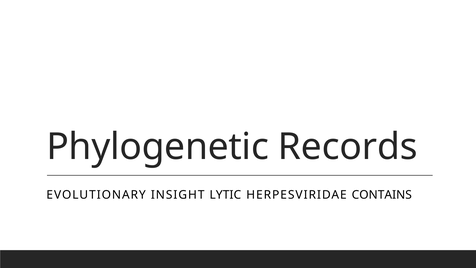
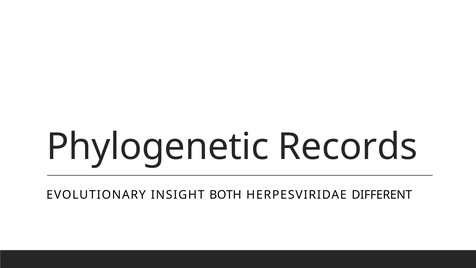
LYTIC: LYTIC -> BOTH (225, 195)
CONTAINS: CONTAINS -> DIFFERENT (382, 195)
